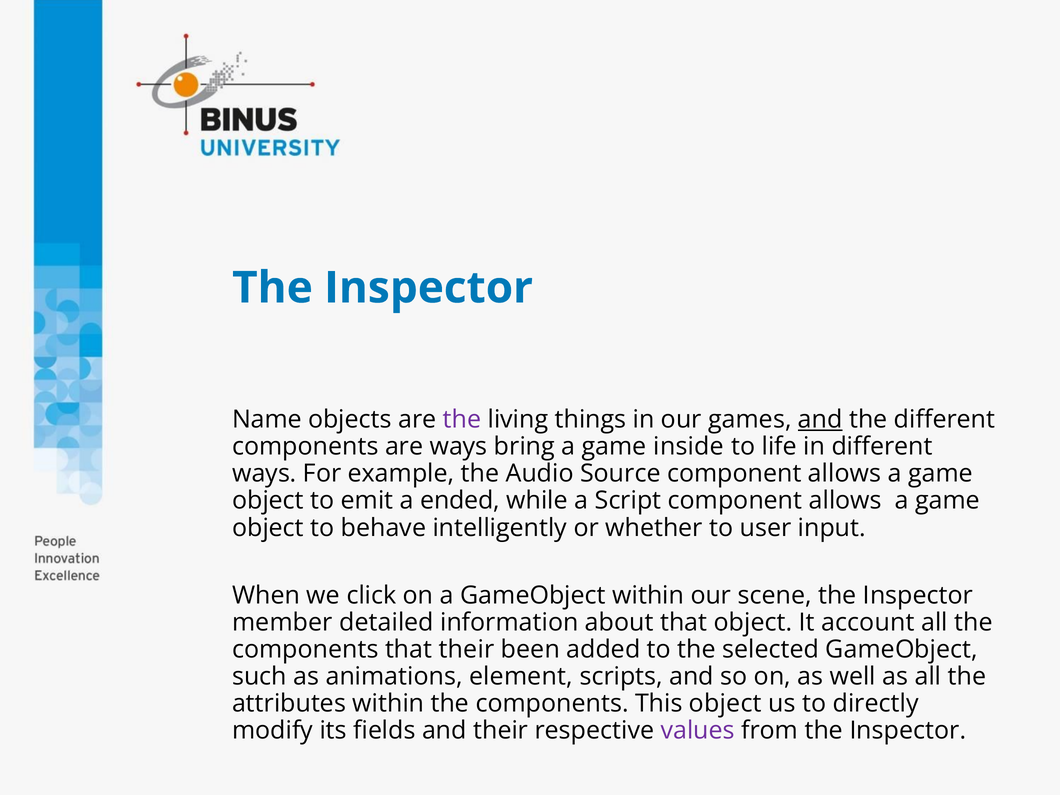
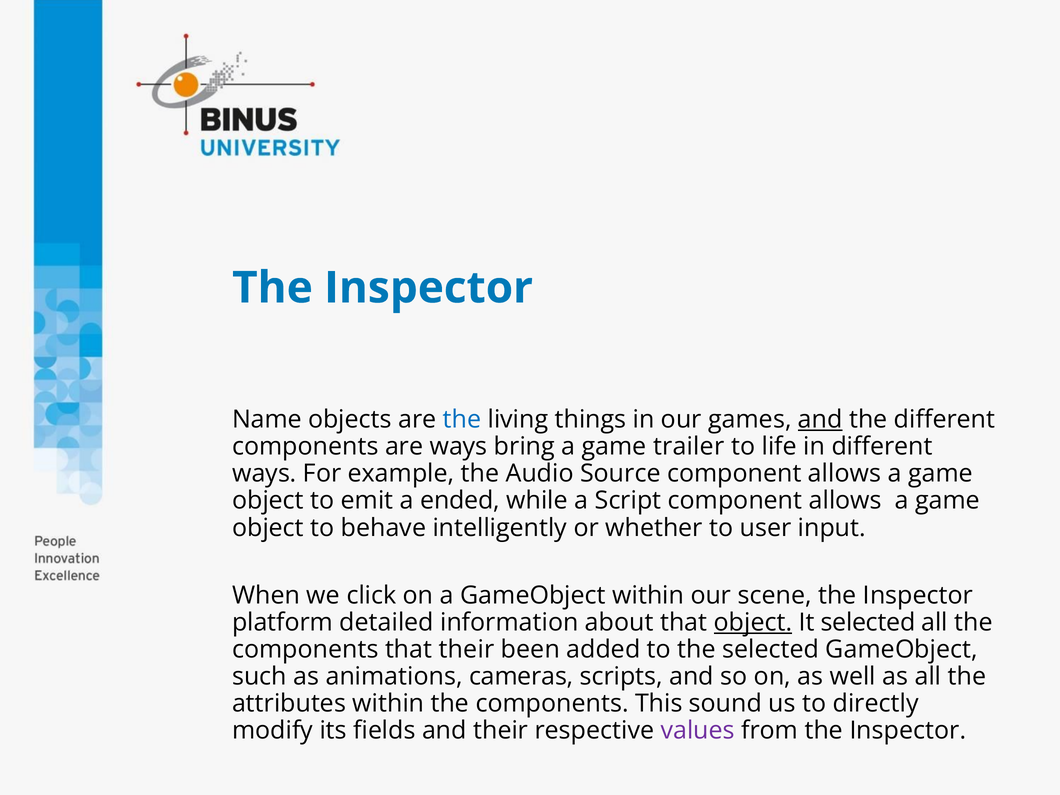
the colour: purple -> blue (462, 420)
inside: inside -> trailer (689, 447)
member: member -> platform (283, 622)
object underline: none -> present (753, 622)
It account: account -> selected (868, 622)
element: element -> cameras (521, 676)
This object: object -> sound (725, 704)
